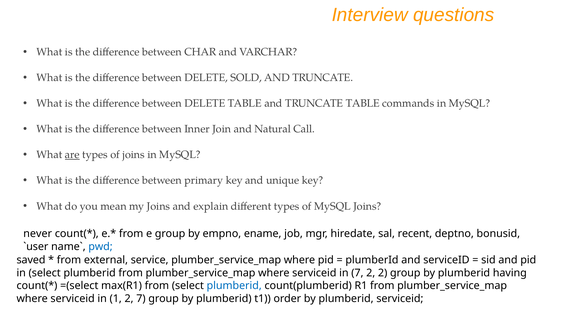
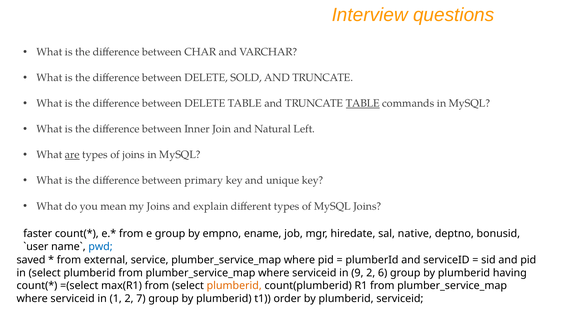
TABLE underline: none -> present (363, 103)
Call: Call -> Left (304, 129)
never: never -> faster (38, 234)
recent: recent -> native (415, 234)
in 7: 7 -> 9 (357, 273)
2 2: 2 -> 6 (383, 273)
plumberid colour: blue -> orange (234, 285)
